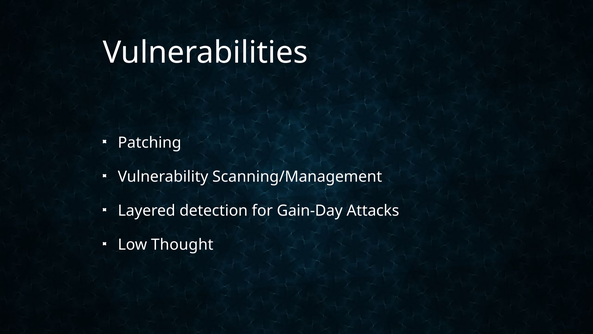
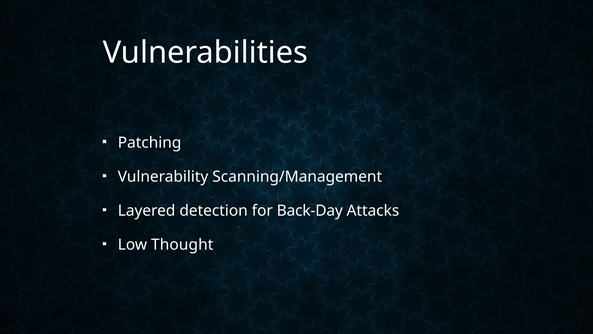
Gain-Day: Gain-Day -> Back-Day (310, 210)
